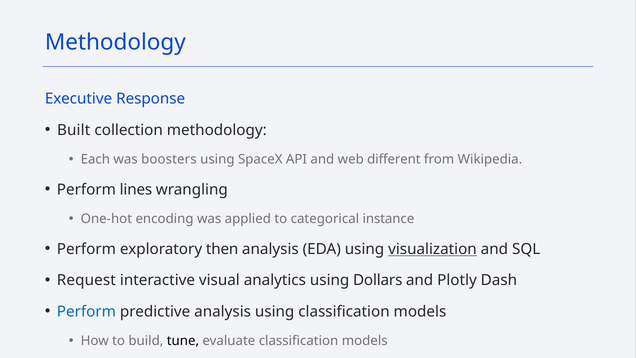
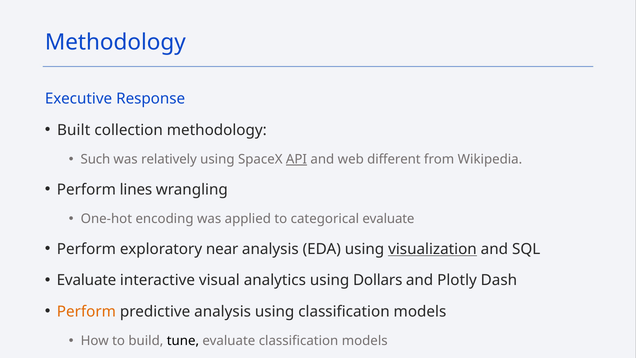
Each: Each -> Such (95, 159)
boosters: boosters -> relatively (169, 159)
API underline: none -> present (296, 159)
categorical instance: instance -> evaluate (388, 219)
then: then -> near (222, 249)
Request: Request -> Evaluate (87, 280)
Perform colour: blue -> orange (86, 311)
